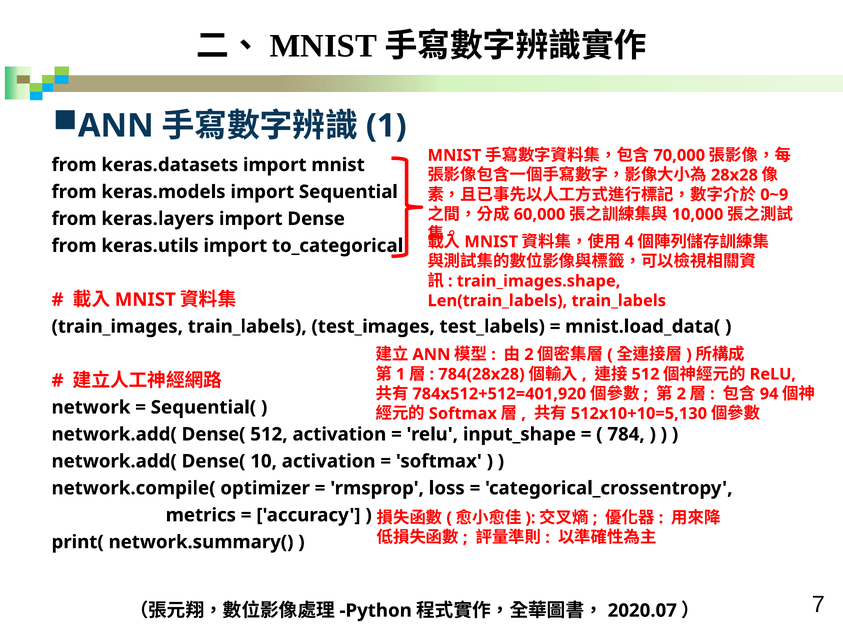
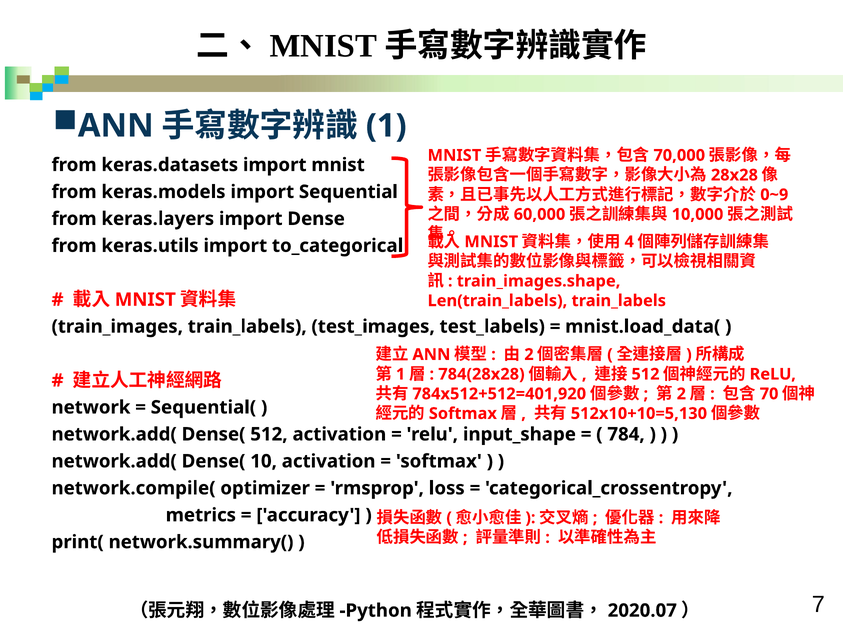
94: 94 -> 70 (769, 394)
